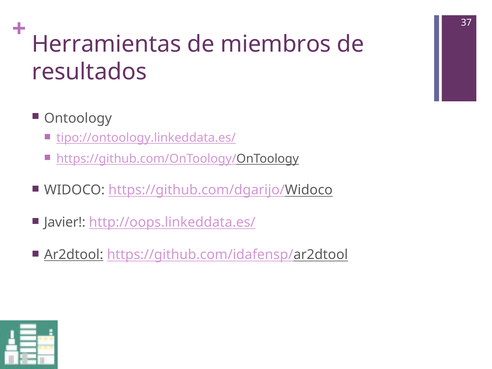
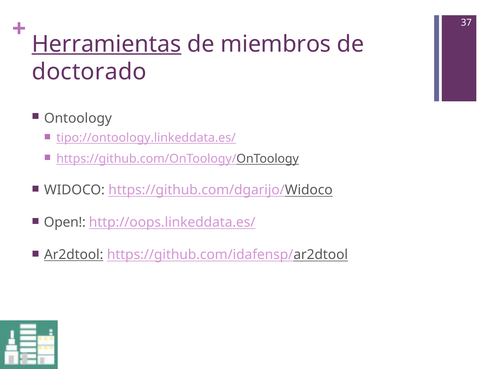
Herramientas underline: none -> present (107, 44)
resultados: resultados -> doctorado (89, 72)
Javier: Javier -> Open (65, 222)
